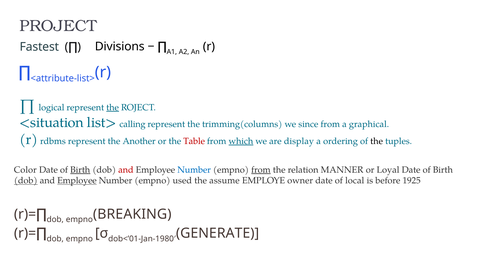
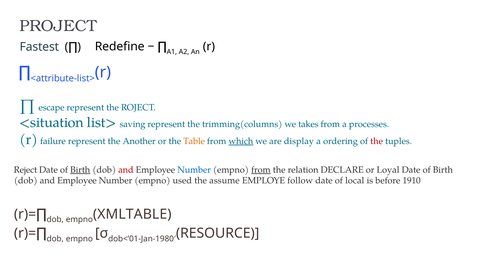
Divisions: Divisions -> Redefine (120, 47)
logical: logical -> escape (52, 108)
the underline: present -> none (113, 108)
calling: calling -> saving (133, 125)
since: since -> takes (308, 125)
graphical: graphical -> processes (369, 125)
rdbms: rdbms -> failure (53, 141)
Table colour: red -> orange (194, 141)
the colour: black -> red (377, 141)
Color: Color -> Reject (25, 170)
MANNER: MANNER -> DECLARE (342, 170)
dob underline: present -> none (26, 181)
Employee underline: present -> none (77, 181)
owner: owner -> follow (300, 181)
1925: 1925 -> 1910 (412, 181)
BREAKING: BREAKING -> XMLTABLE (132, 215)
GENERATE: GENERATE -> RESOURCE (218, 234)
